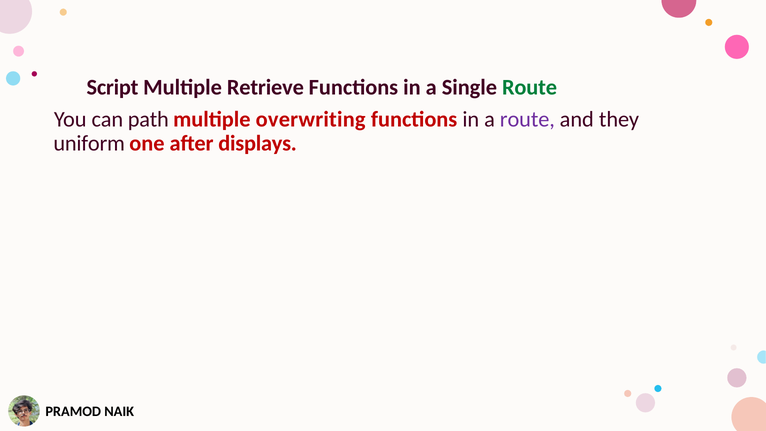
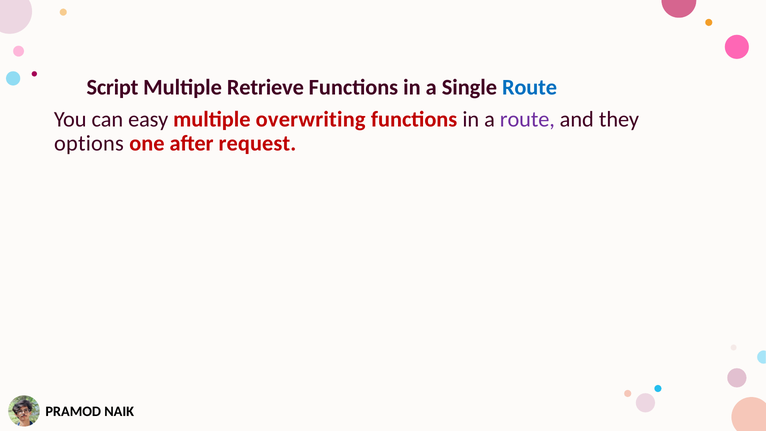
Route colour: green -> blue (530, 87)
path: path -> easy (148, 119)
uniform: uniform -> options (89, 143)
displays: displays -> request (257, 143)
